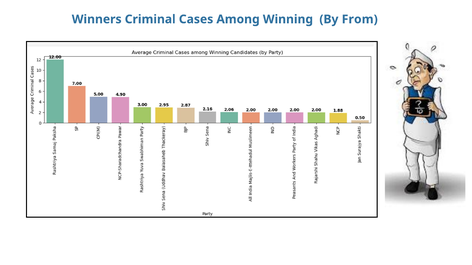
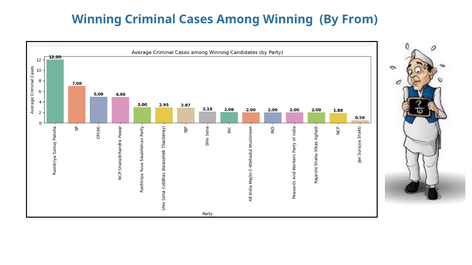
Winners: Winners -> Winning (97, 19)
